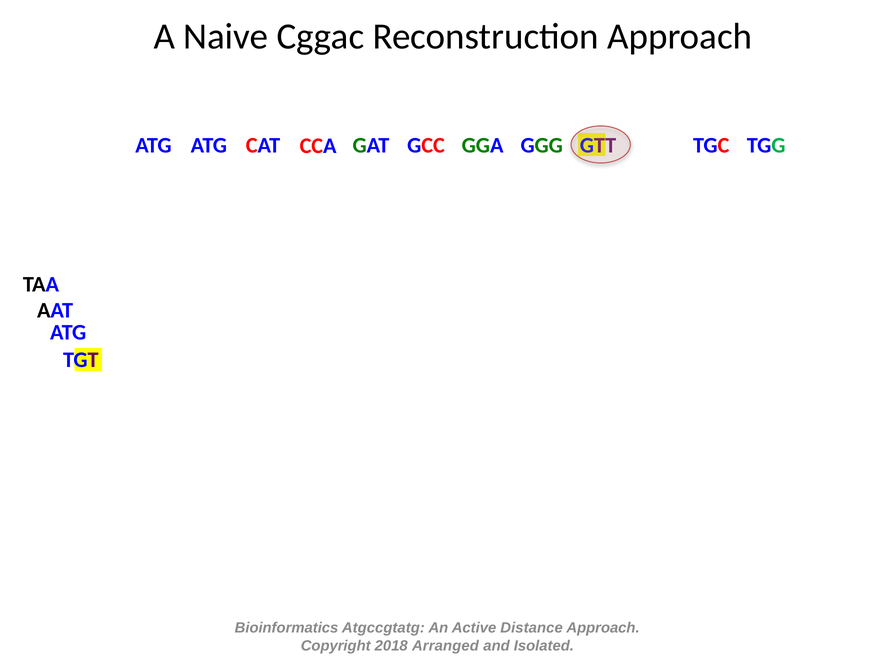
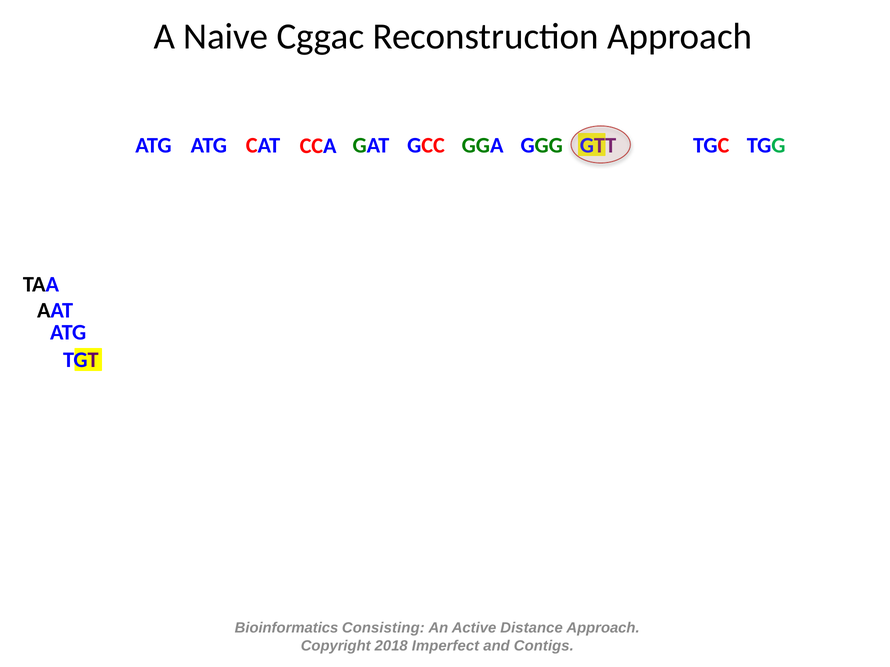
Atgccgtatg: Atgccgtatg -> Consisting (383, 629)
Arranged: Arranged -> Imperfect (445, 646)
Isolated: Isolated -> Contigs (544, 646)
